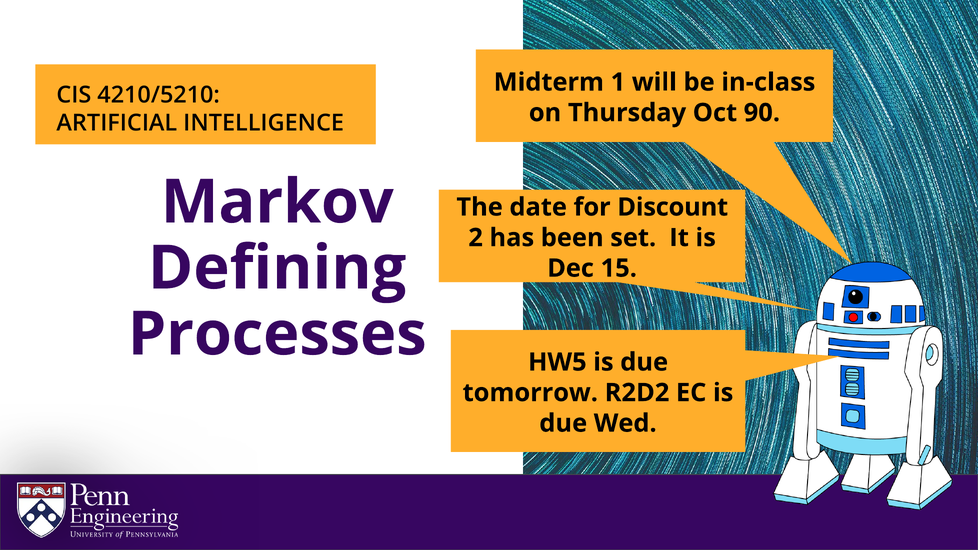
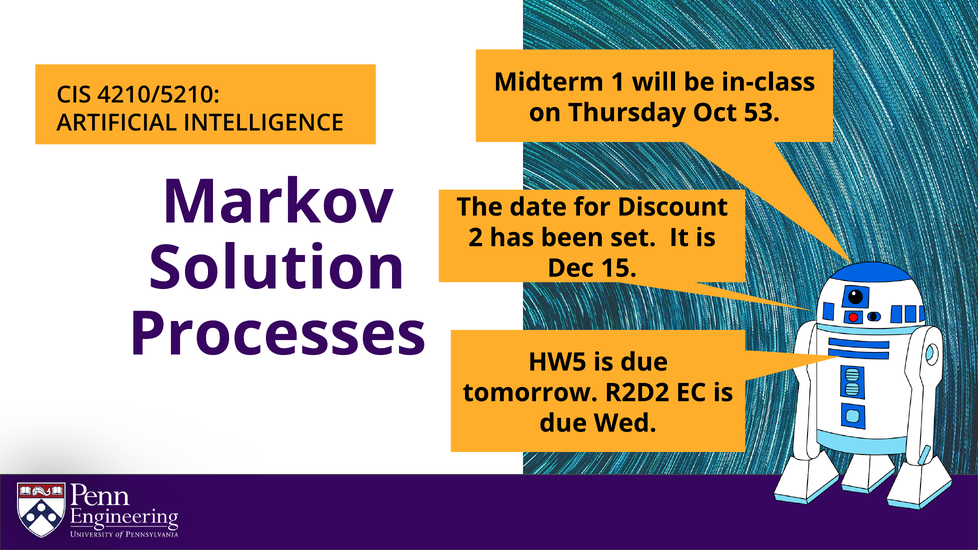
90: 90 -> 53 (762, 113)
Defining: Defining -> Solution (277, 268)
